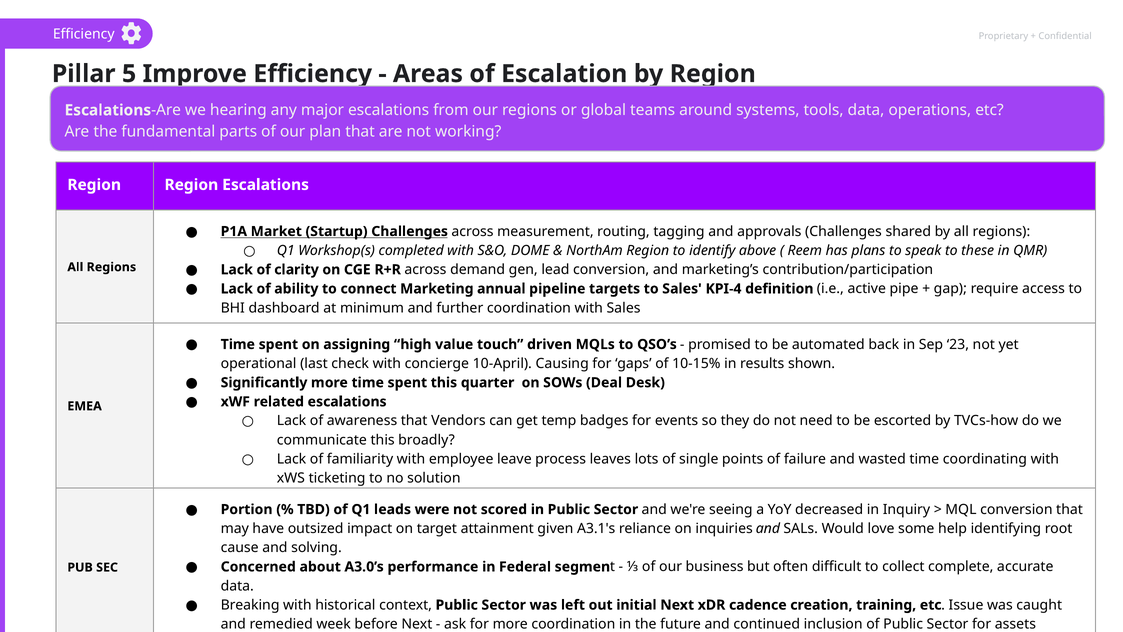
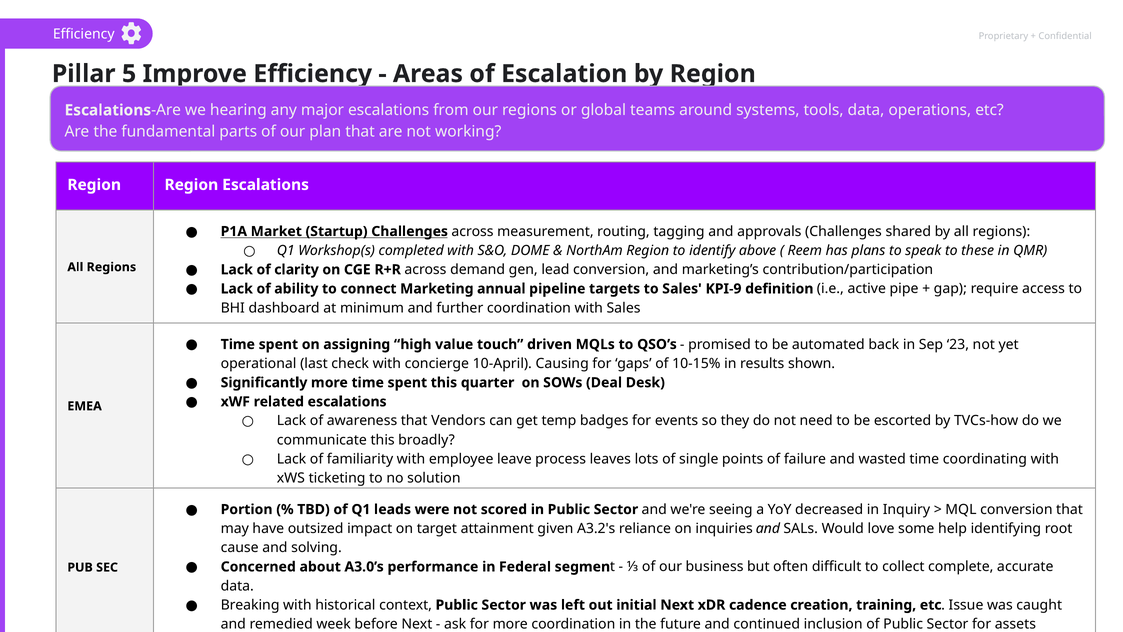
KPI-4: KPI-4 -> KPI-9 (723, 289)
A3.1's: A3.1's -> A3.2's (596, 528)
